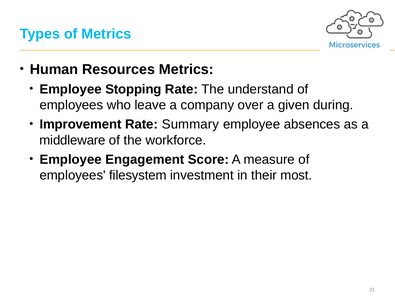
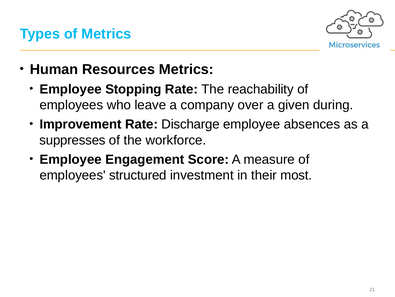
understand: understand -> reachability (261, 89)
Summary: Summary -> Discharge (191, 124)
middleware: middleware -> suppresses (72, 140)
filesystem: filesystem -> structured (138, 175)
